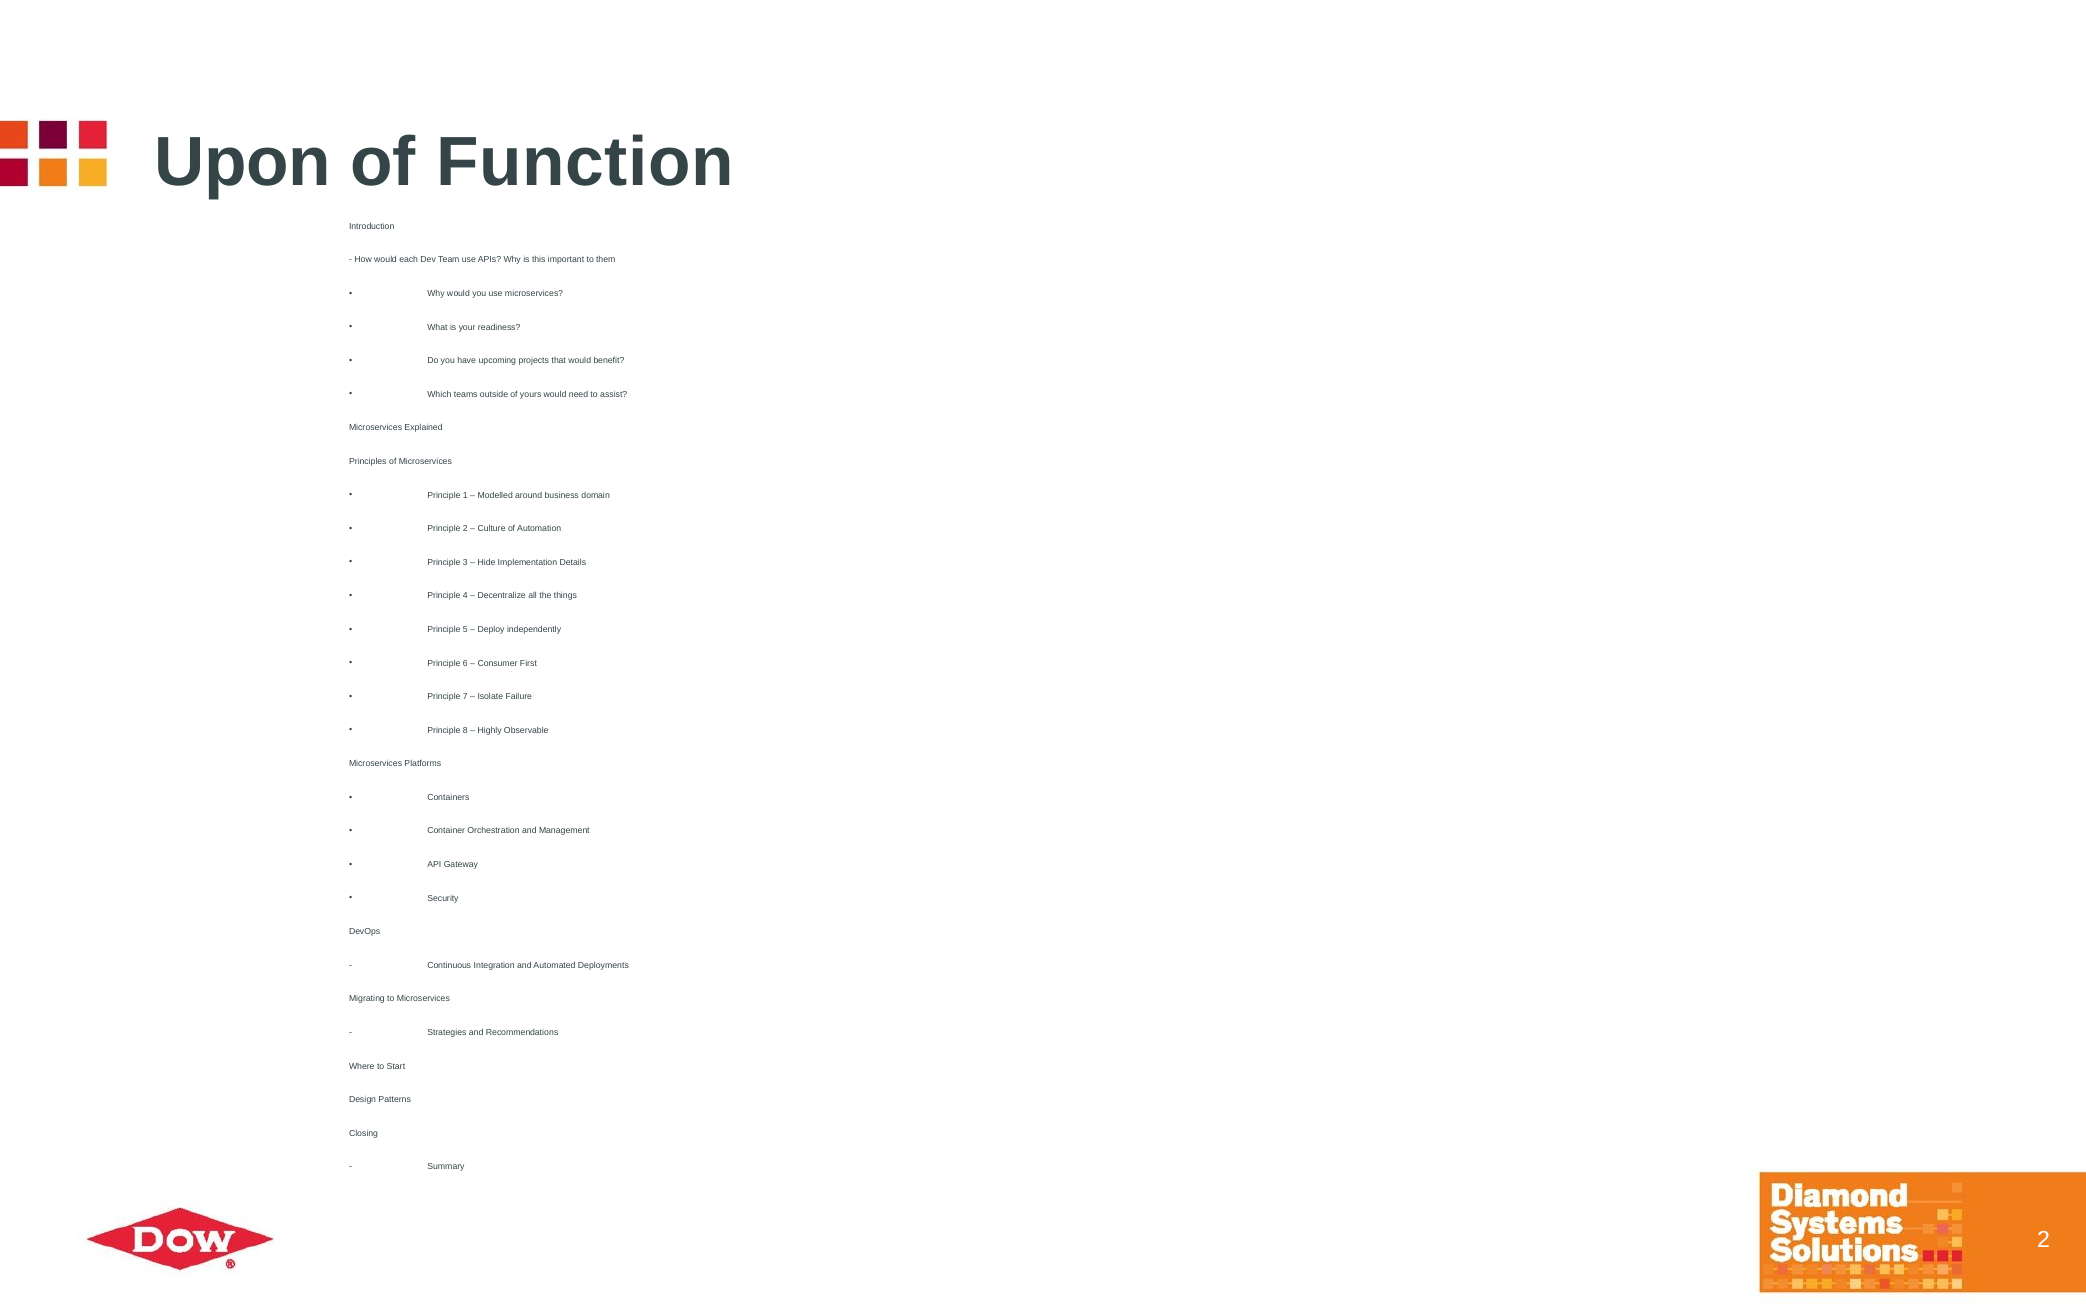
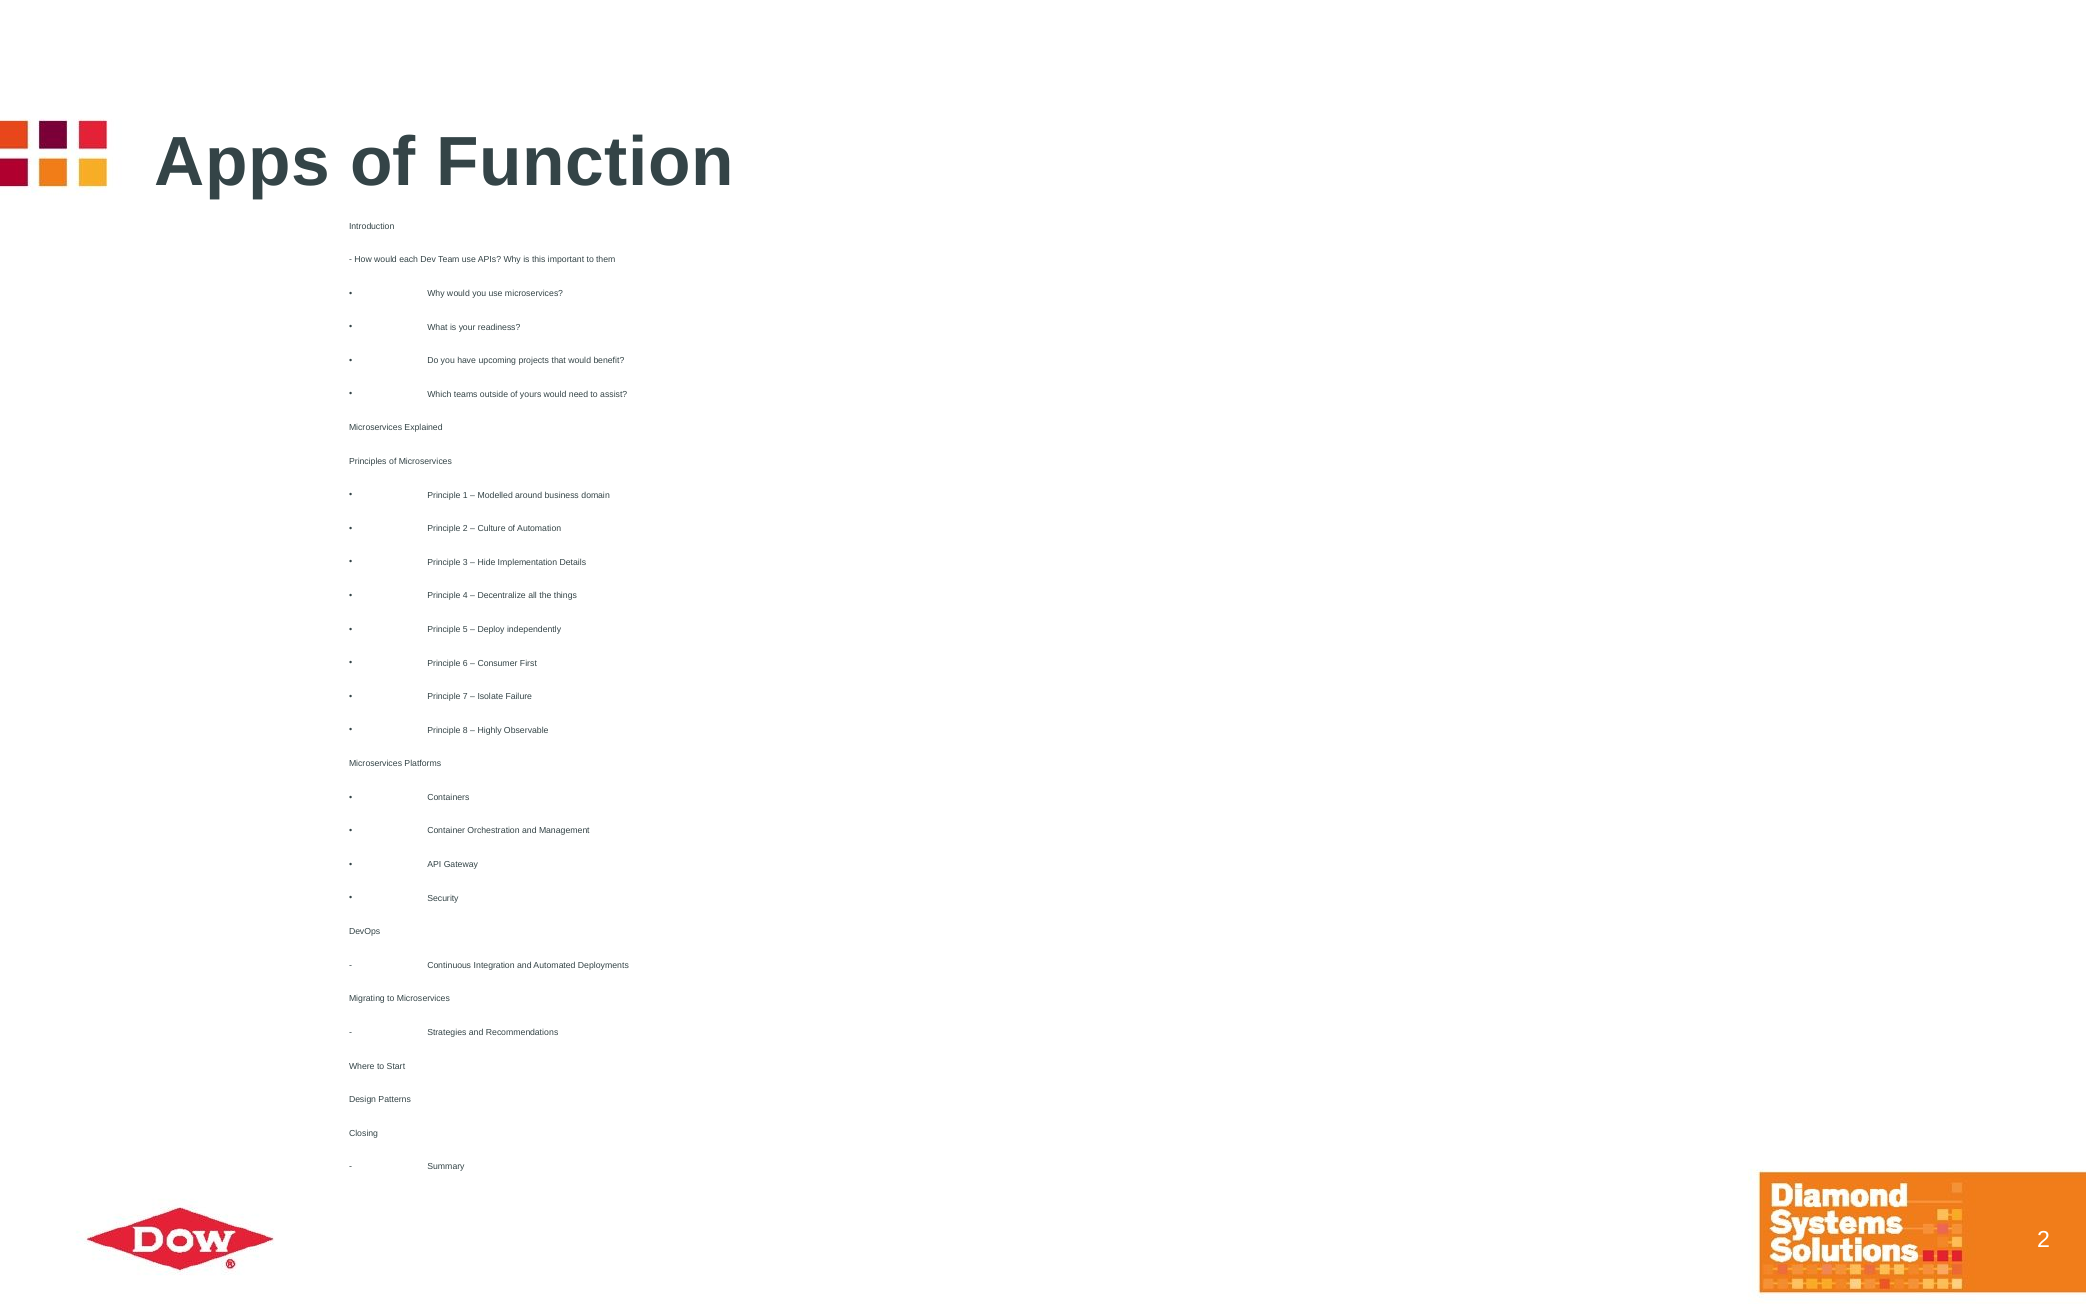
Upon: Upon -> Apps (243, 162)
